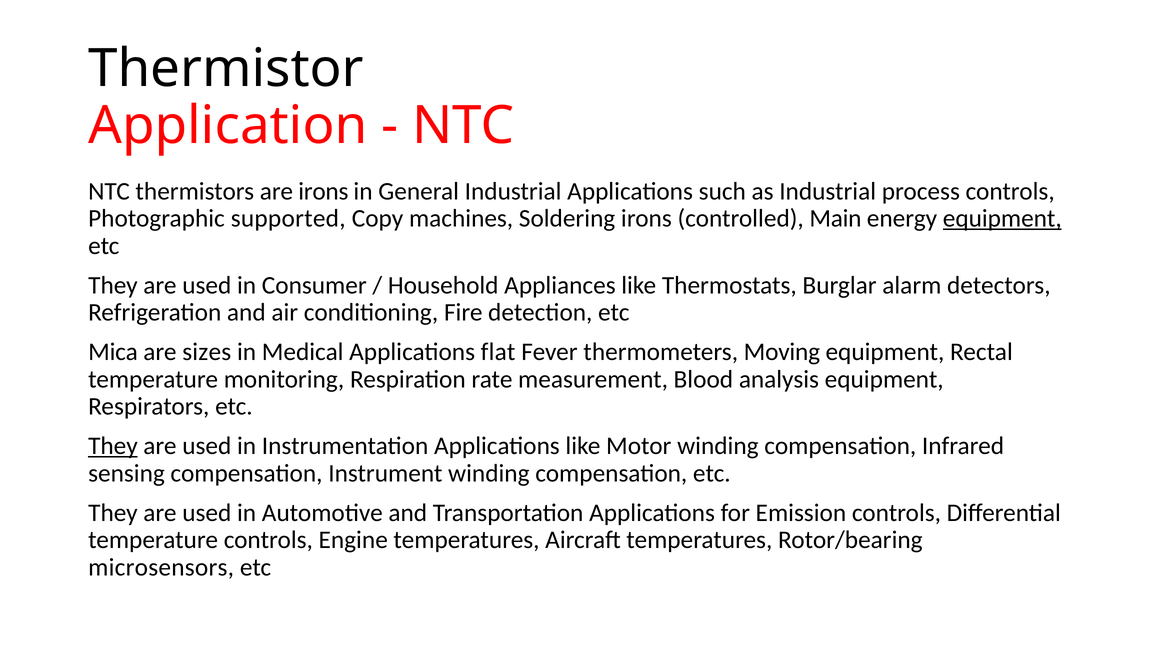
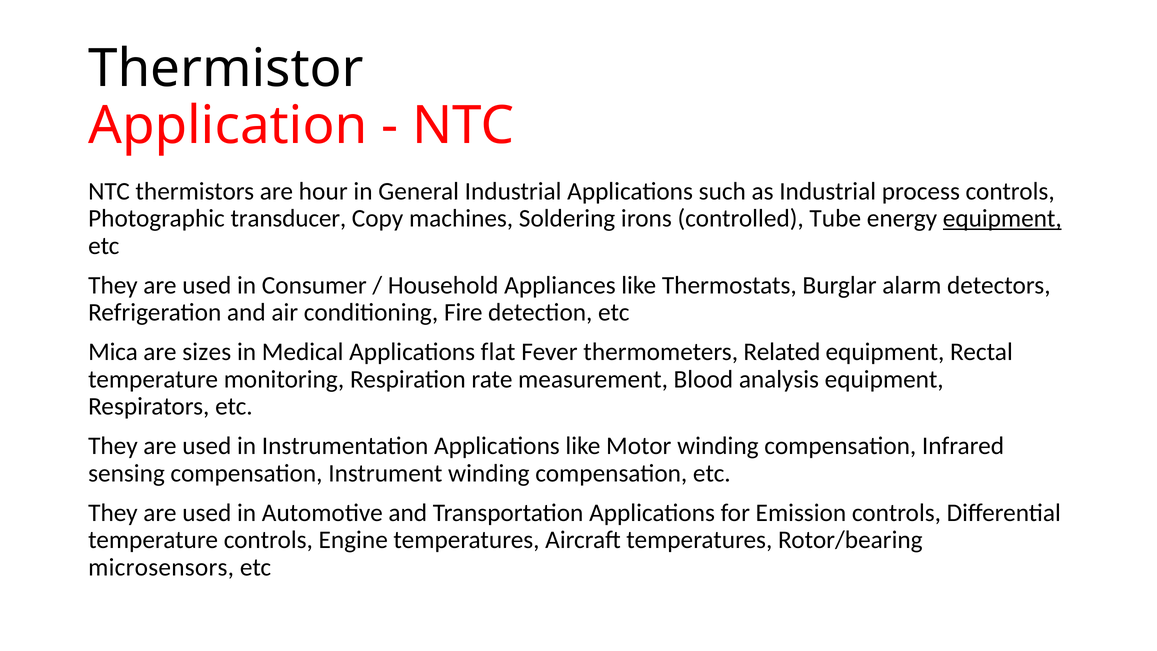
are irons: irons -> hour (323, 191)
supported: supported -> transducer (288, 218)
Main: Main -> Tube (835, 218)
Moving: Moving -> Related (782, 352)
They underline: present -> none (113, 446)
